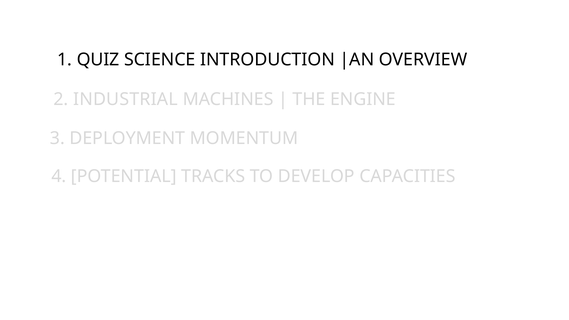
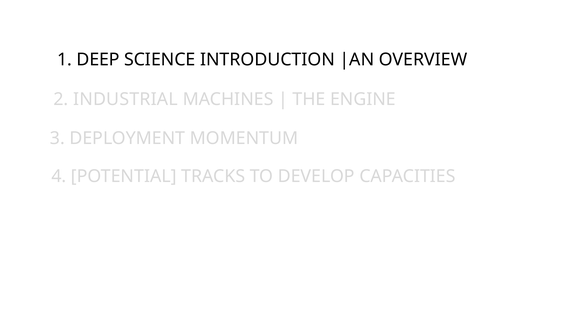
QUIZ: QUIZ -> DEEP (98, 60)
